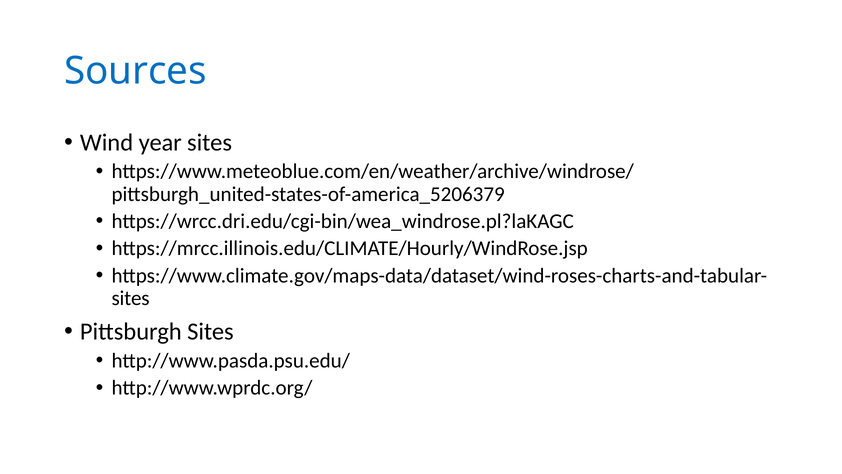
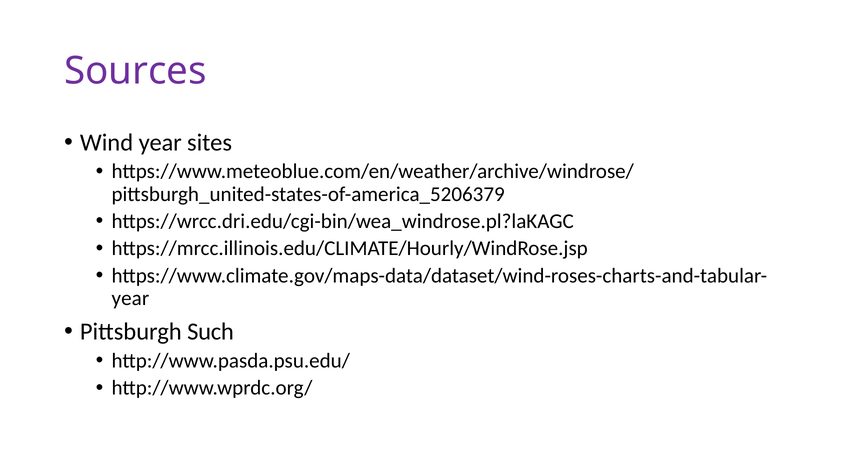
Sources colour: blue -> purple (135, 71)
sites: sites -> year (130, 298)
Pittsburgh Sites: Sites -> Such (211, 332)
